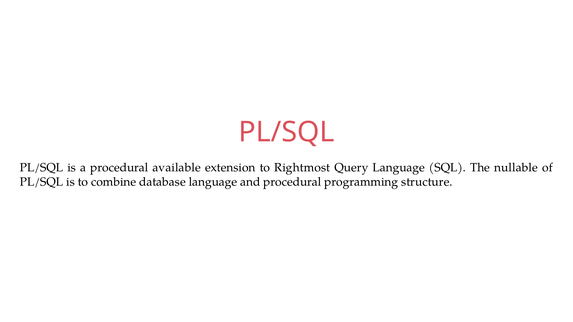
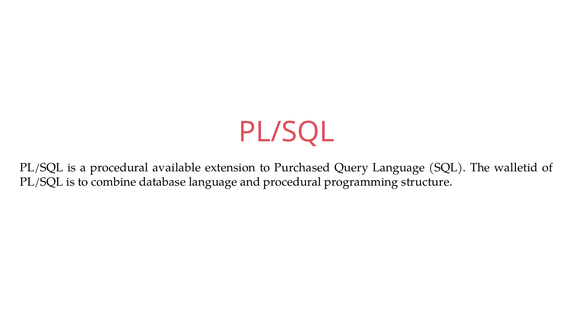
Rightmost: Rightmost -> Purchased (302, 168)
nullable: nullable -> walletid (516, 168)
